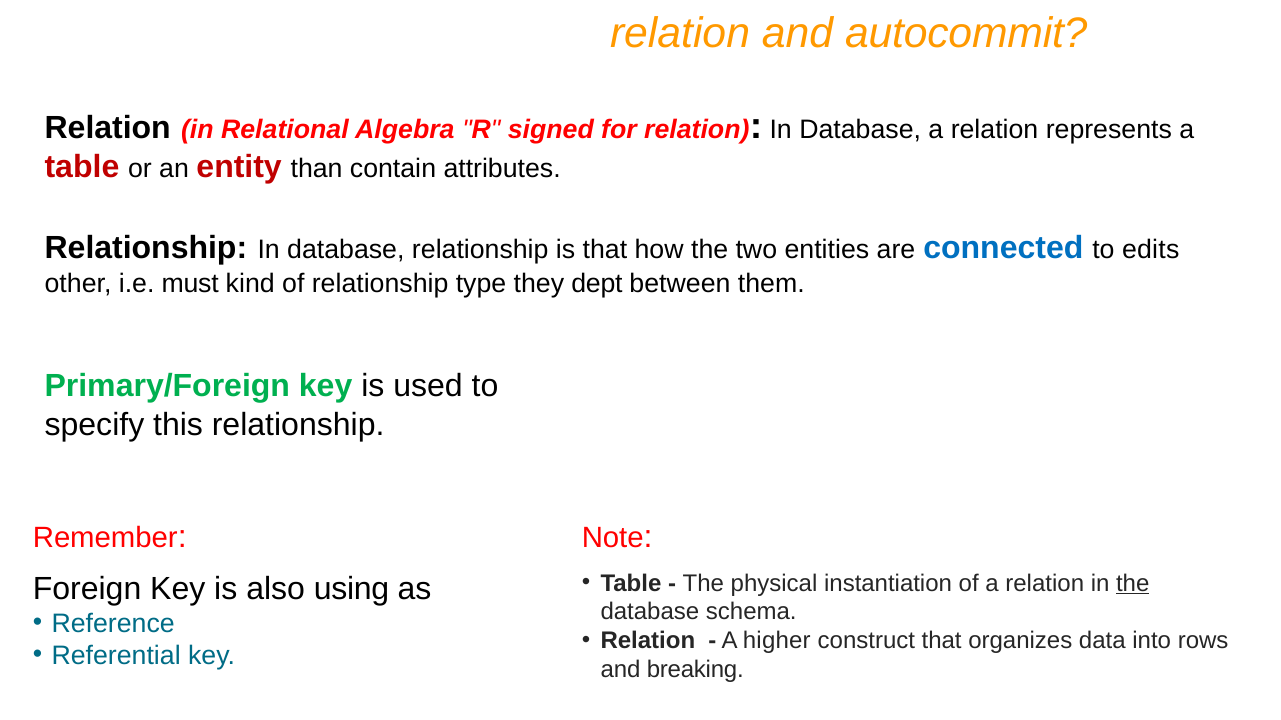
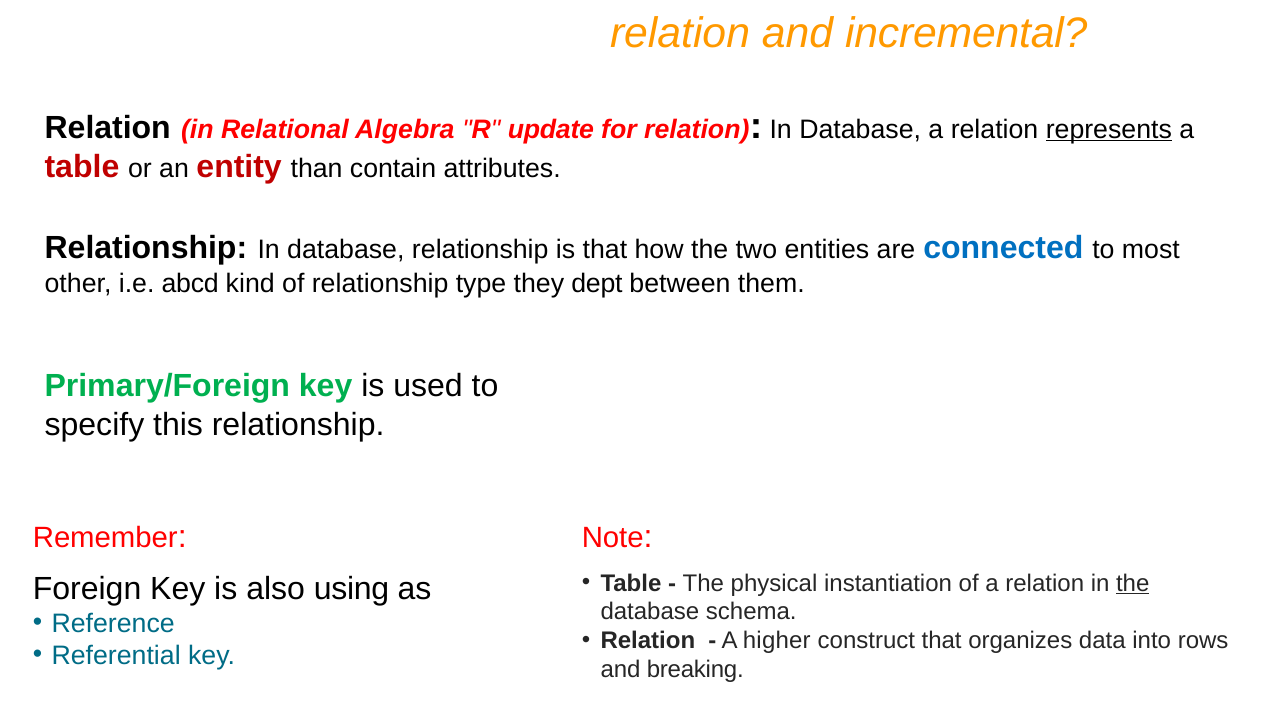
autocommit: autocommit -> incremental (966, 33)
signed: signed -> update (551, 129)
represents underline: none -> present (1109, 129)
edits: edits -> most (1151, 250)
must: must -> abcd (190, 284)
